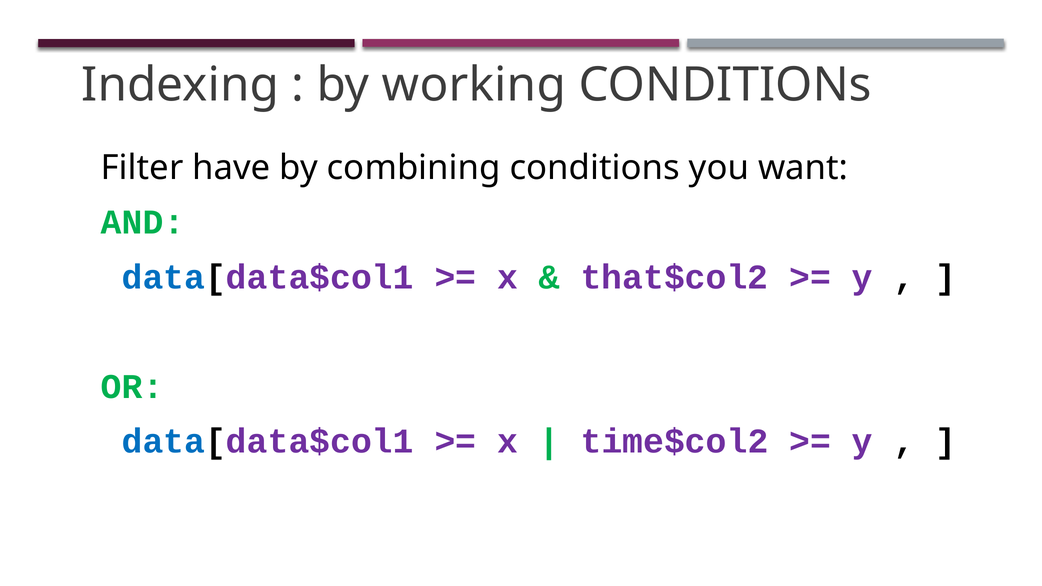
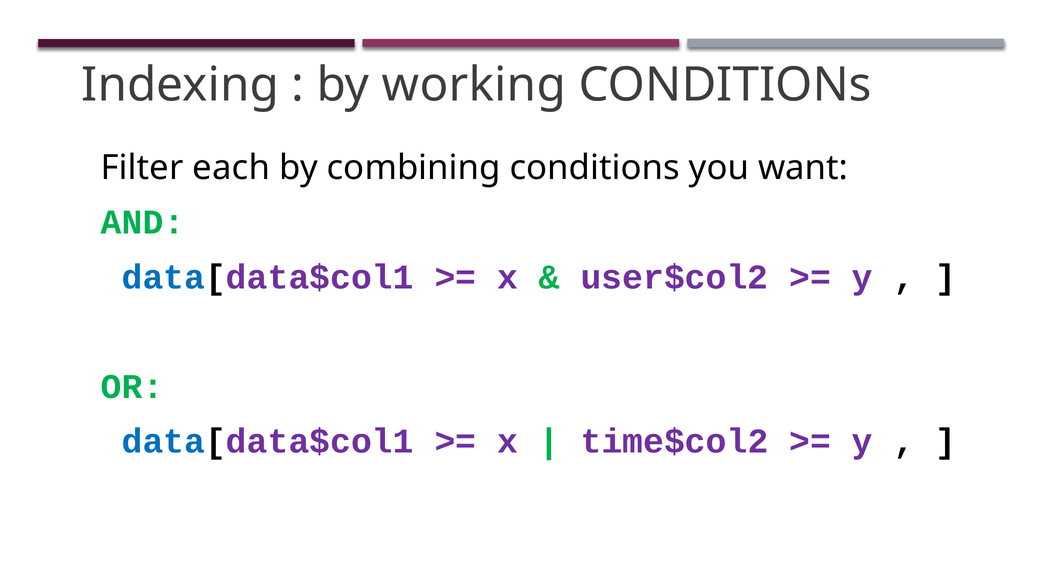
have: have -> each (231, 168)
that$col2: that$col2 -> user$col2 (674, 277)
